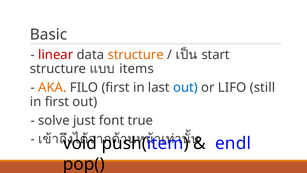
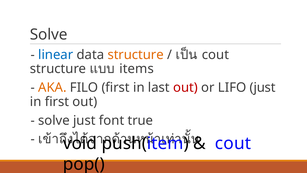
Basic: Basic -> Solve (49, 34)
linear colour: red -> blue (56, 55)
start: start -> cout (215, 55)
out colour: blue -> red (185, 87)
LIFO still: still -> just (263, 87)
endl: endl -> cout (233, 143)
